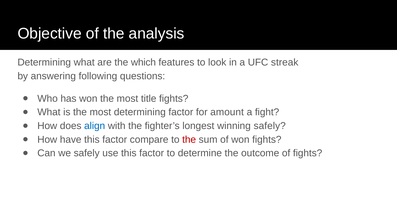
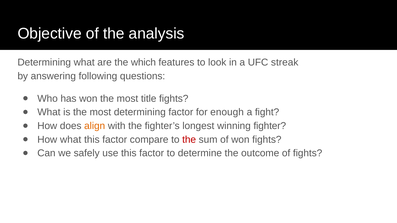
amount: amount -> enough (227, 112)
align colour: blue -> orange (95, 126)
winning safely: safely -> fighter (270, 126)
How have: have -> what (71, 140)
